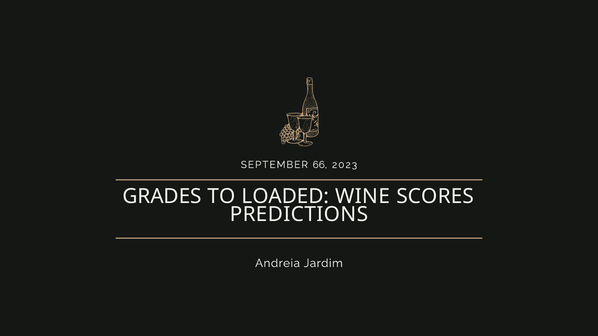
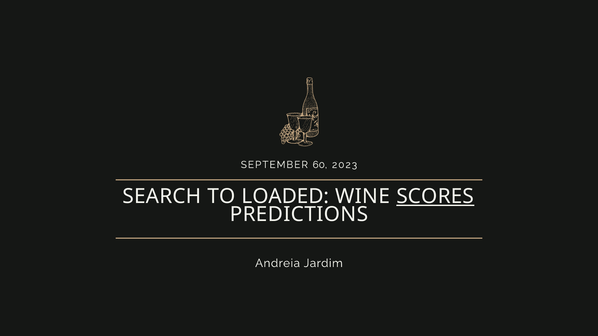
66: 66 -> 60 (320, 165)
GRADES: GRADES -> SEARCH (162, 197)
SCORES underline: none -> present (435, 197)
